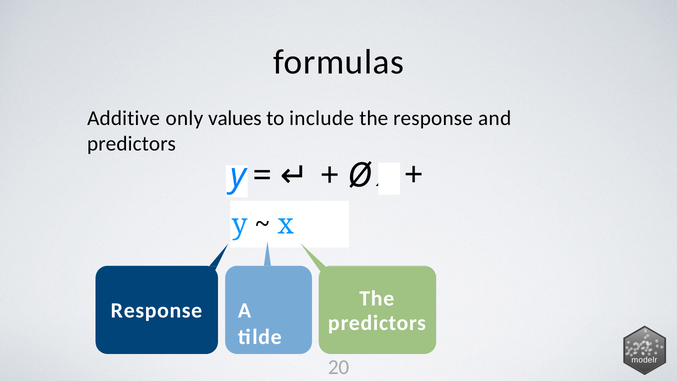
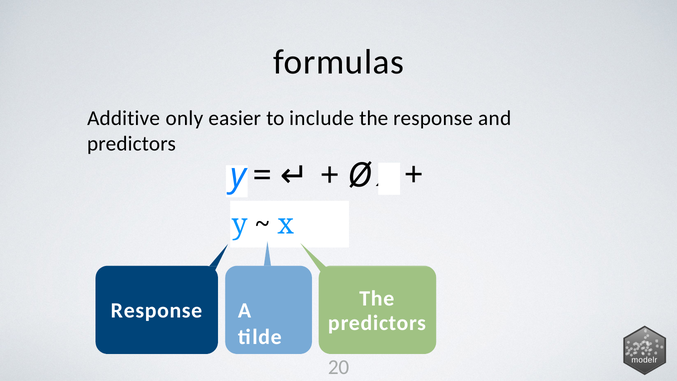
values: values -> easier (235, 118)
